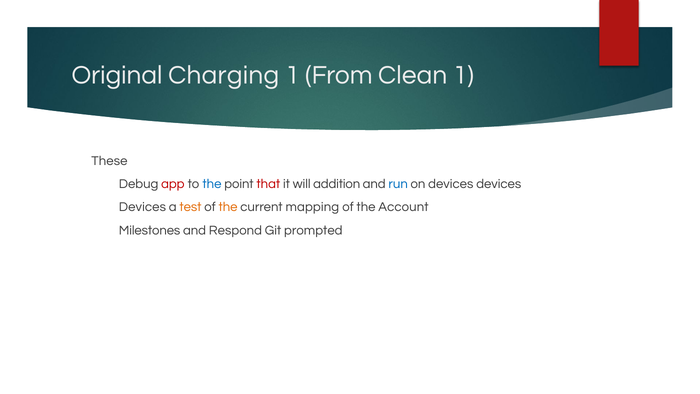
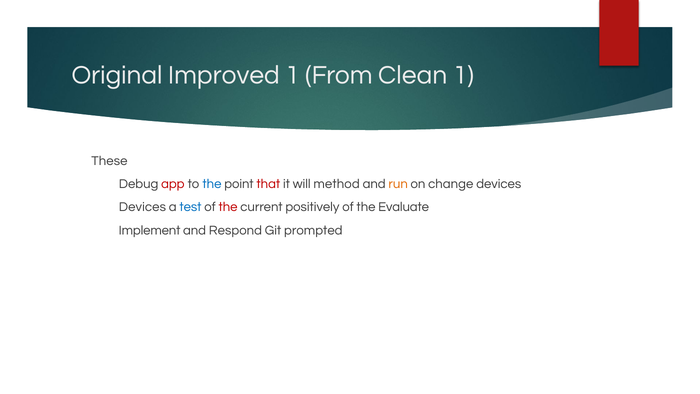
Charging: Charging -> Improved (224, 75)
addition: addition -> method (337, 184)
run colour: blue -> orange (398, 184)
on devices: devices -> change (451, 184)
test colour: orange -> blue (190, 207)
the colour: orange -> red (228, 207)
mapping: mapping -> positively (312, 207)
Account: Account -> Evaluate (404, 207)
Milestones: Milestones -> Implement (150, 230)
